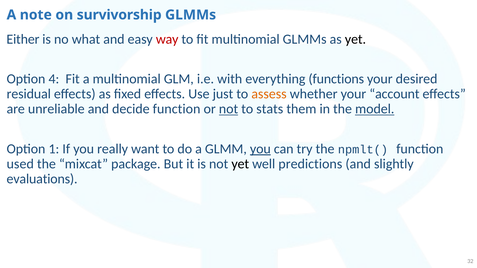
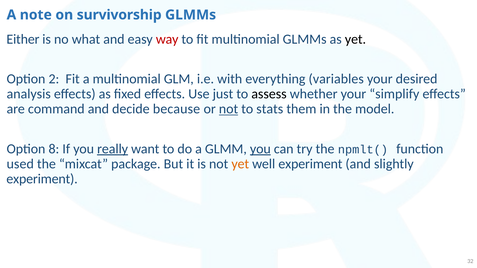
4: 4 -> 2 (54, 79)
functions: functions -> variables (336, 79)
residual: residual -> analysis (29, 94)
assess colour: orange -> black (269, 94)
account: account -> simplify (394, 94)
unreliable: unreliable -> command (56, 109)
decide function: function -> because (177, 109)
model underline: present -> none (375, 109)
1: 1 -> 8 (54, 149)
really underline: none -> present (113, 149)
yet colour: black -> orange (240, 164)
well predictions: predictions -> experiment (310, 164)
evaluations: evaluations -> experiment (42, 179)
